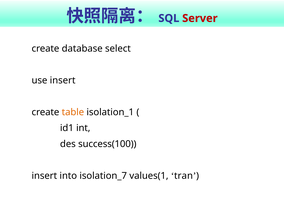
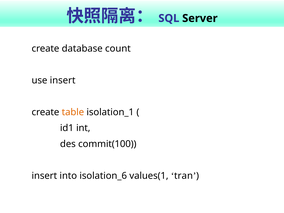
Server colour: red -> black (200, 18)
select: select -> count (118, 49)
success(100: success(100 -> commit(100 (107, 144)
isolation_7: isolation_7 -> isolation_6 (103, 176)
